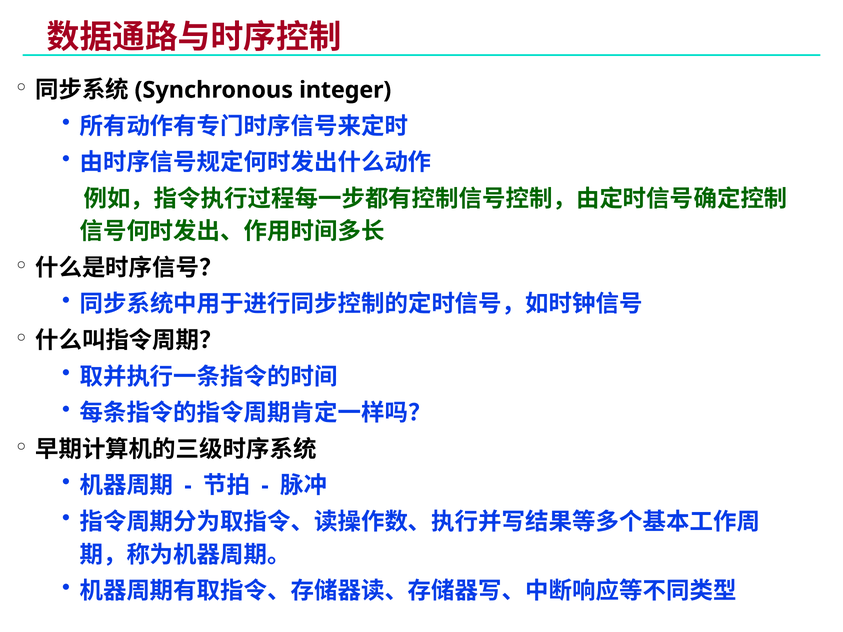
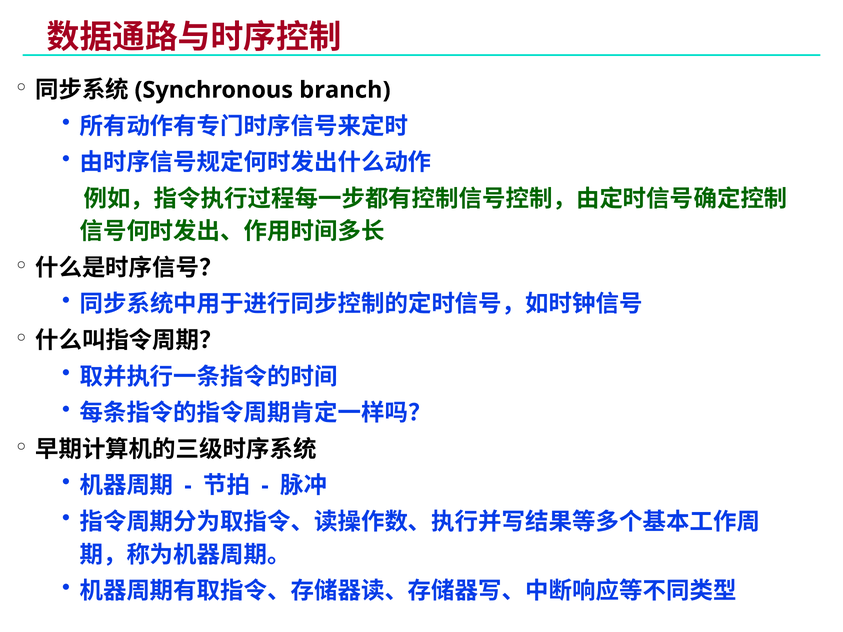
integer: integer -> branch (345, 90)
